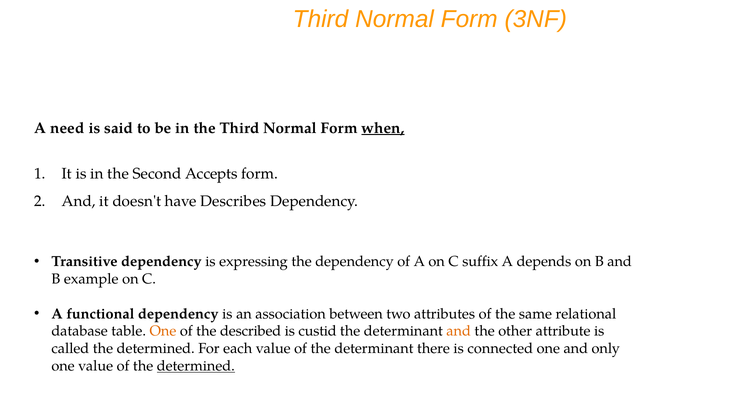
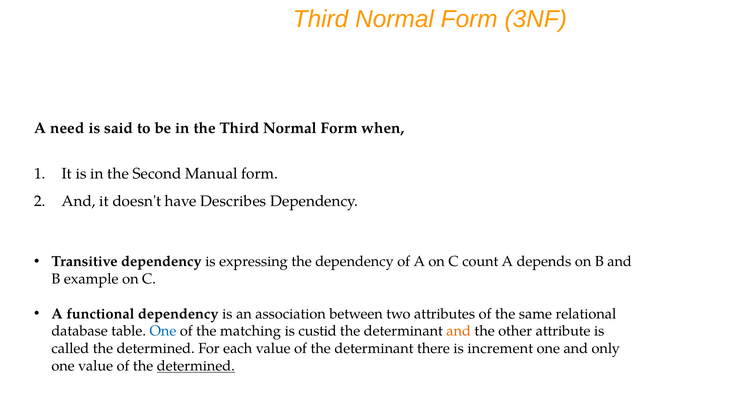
when underline: present -> none (383, 128)
Accepts: Accepts -> Manual (211, 174)
suffix: suffix -> count (480, 262)
One colour: orange -> blue (163, 331)
described: described -> matching (251, 331)
connected: connected -> increment (500, 349)
